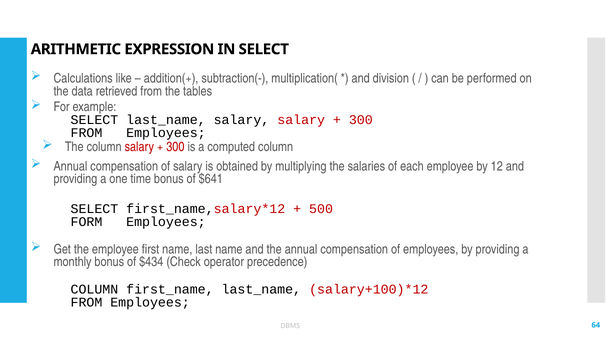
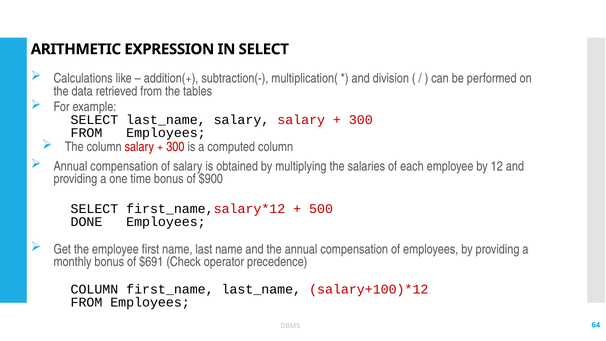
$641: $641 -> $900 (211, 179)
FORM: FORM -> DONE (86, 222)
$434: $434 -> $691 (151, 262)
